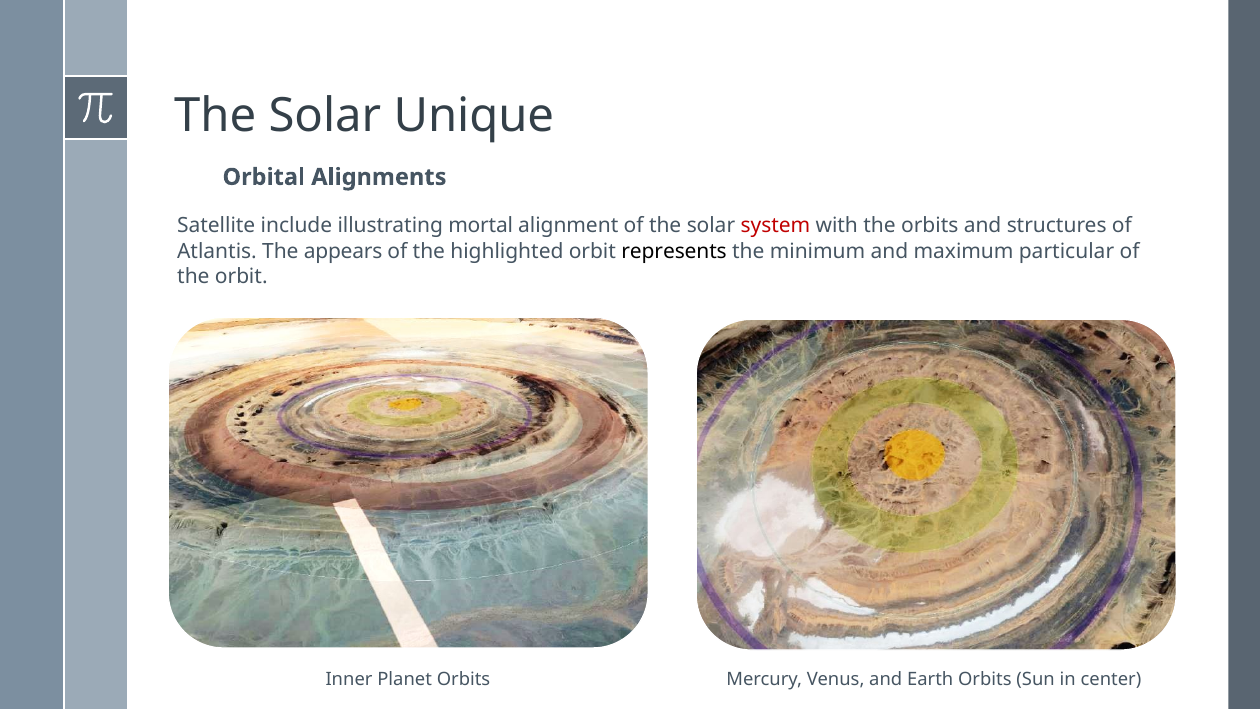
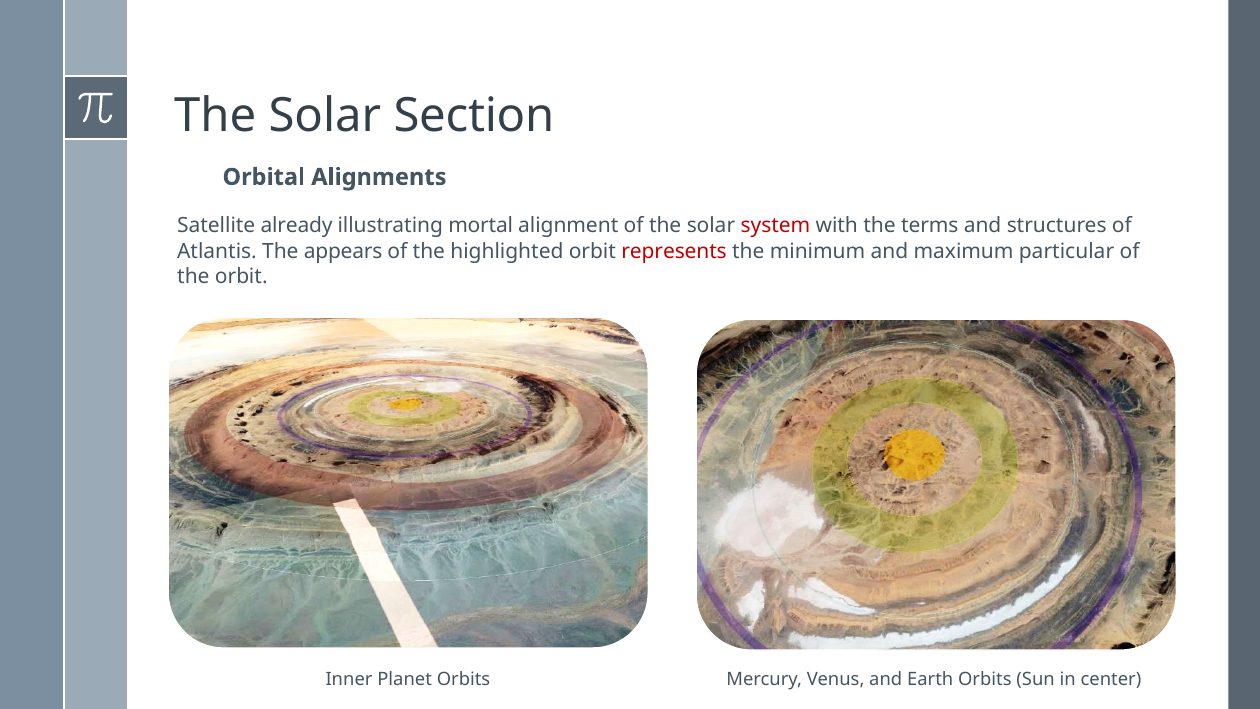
Unique: Unique -> Section (474, 116)
include: include -> already (297, 226)
the orbits: orbits -> terms (930, 226)
represents colour: black -> red (674, 251)
